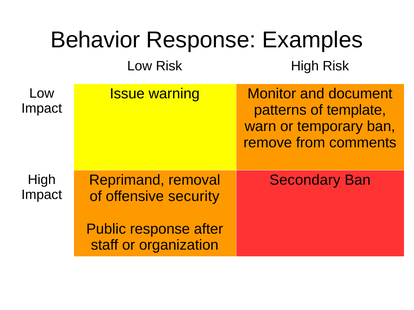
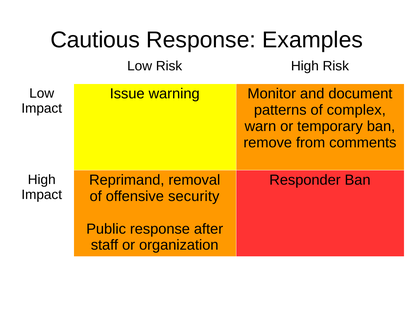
Behavior: Behavior -> Cautious (95, 40)
template: template -> complex (356, 110)
Secondary: Secondary -> Responder (305, 180)
